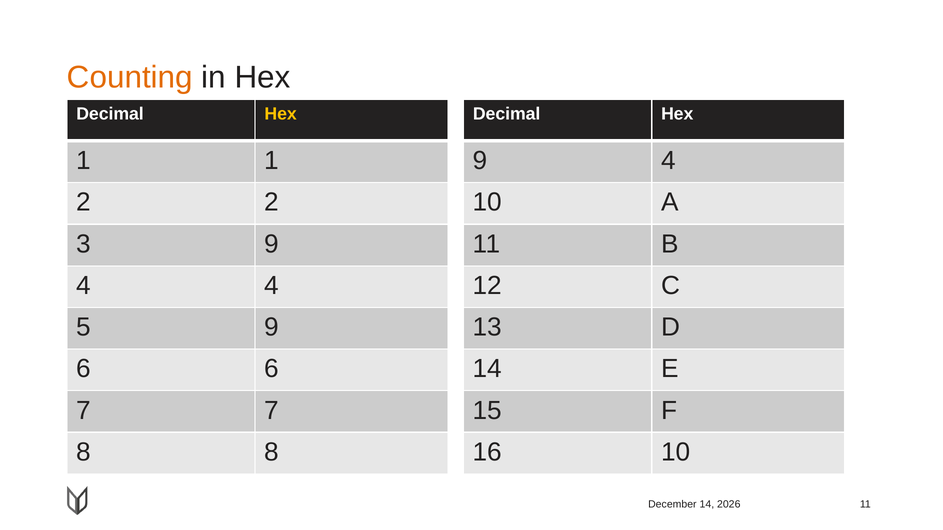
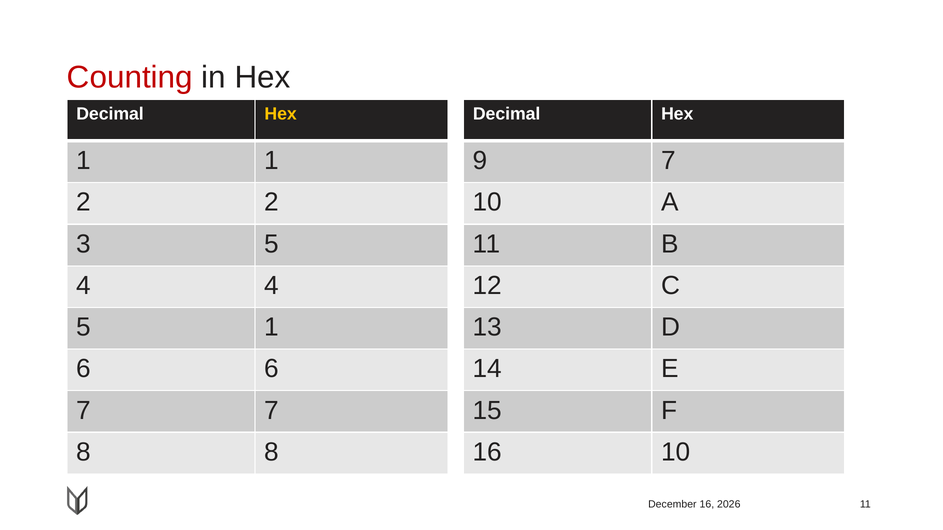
Counting colour: orange -> red (130, 78)
4: 4 -> 7 (668, 161)
3 9: 9 -> 5 (272, 244)
5 9: 9 -> 1 (272, 327)
14: 14 -> 16 (707, 505)
